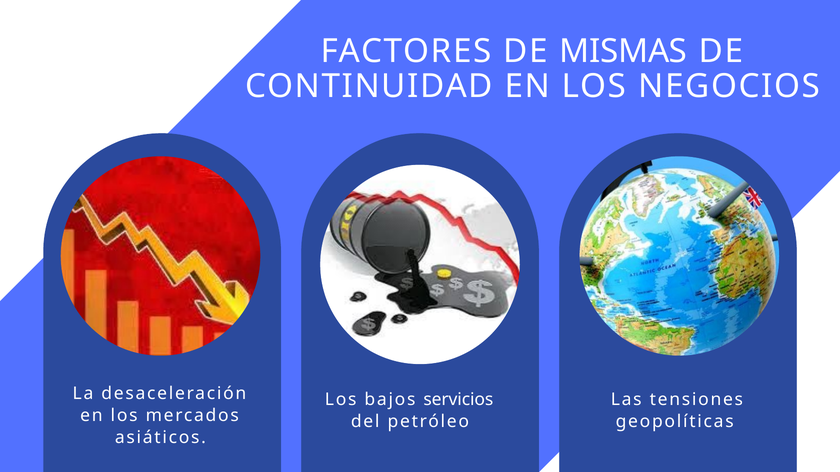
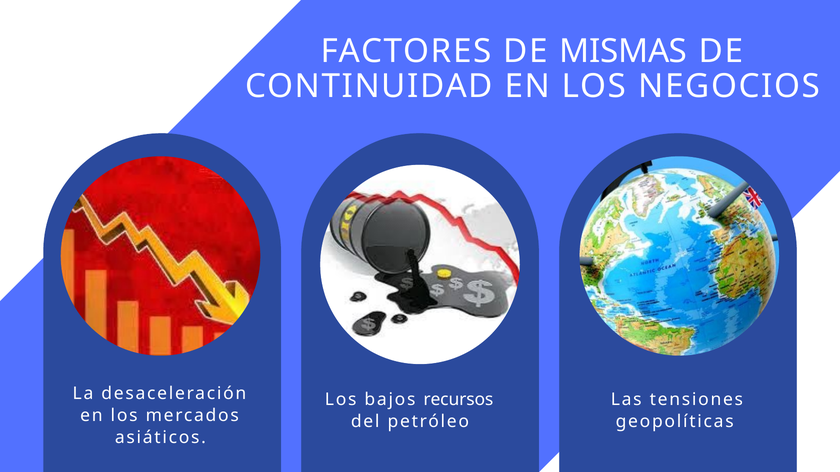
servicios: servicios -> recursos (458, 400)
